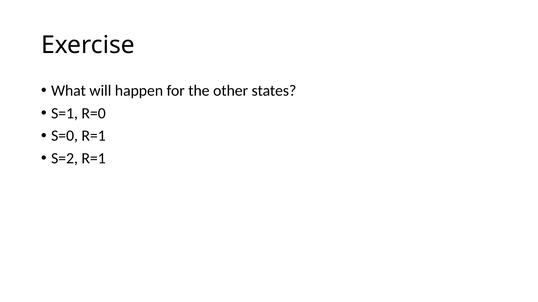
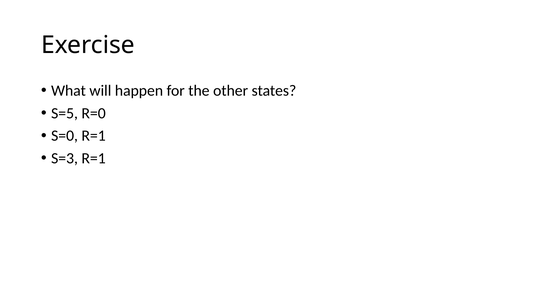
S=1: S=1 -> S=5 (65, 114)
S=2: S=2 -> S=3 (65, 159)
